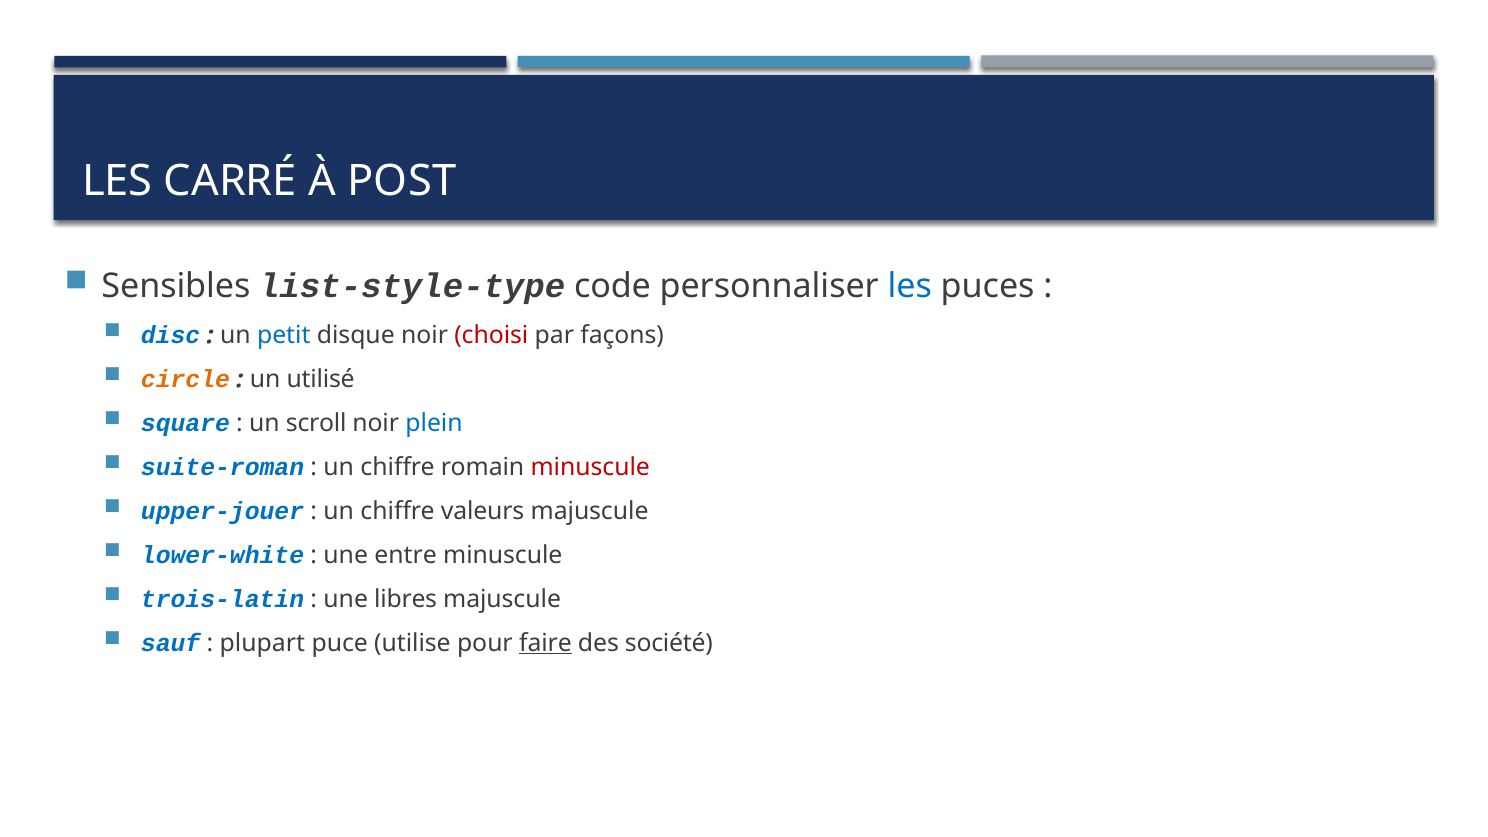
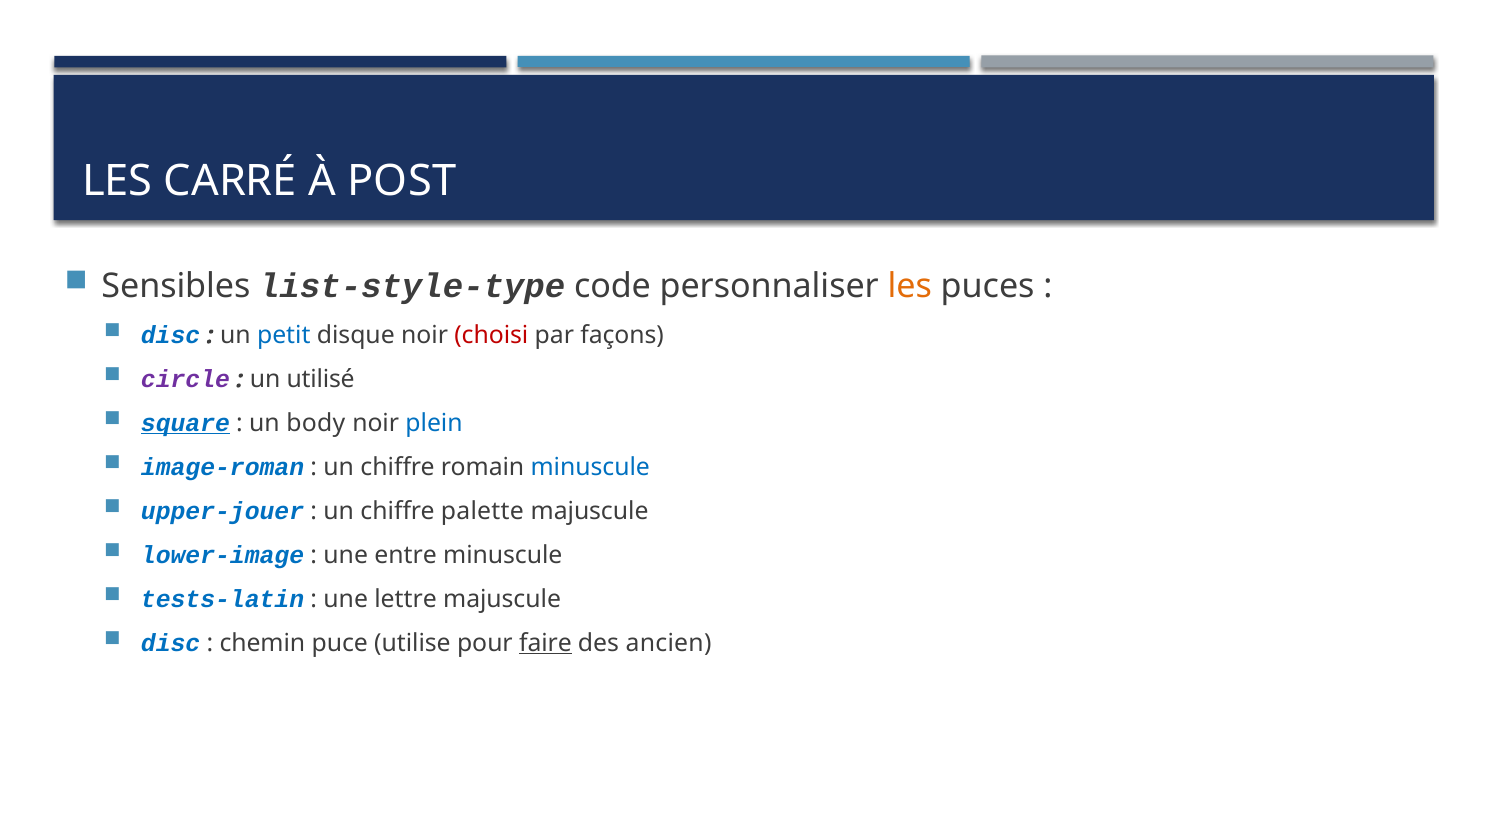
les colour: blue -> orange (910, 286)
circle colour: orange -> purple (186, 379)
square underline: none -> present (186, 423)
scroll: scroll -> body (316, 423)
suite-roman: suite-roman -> image-roman (223, 467)
minuscule colour: red -> blue (590, 467)
valeurs: valeurs -> palette (482, 511)
lower-white: lower-white -> lower-image (223, 555)
trois-latin: trois-latin -> tests-latin (223, 599)
libres: libres -> lettre (406, 599)
sauf: sauf -> disc (171, 643)
plupart: plupart -> chemin (262, 643)
société: société -> ancien (669, 643)
